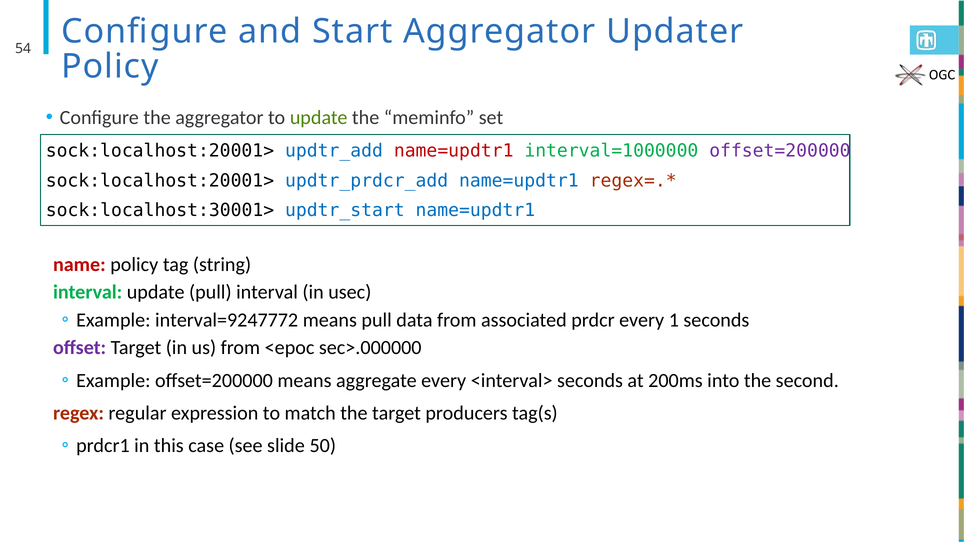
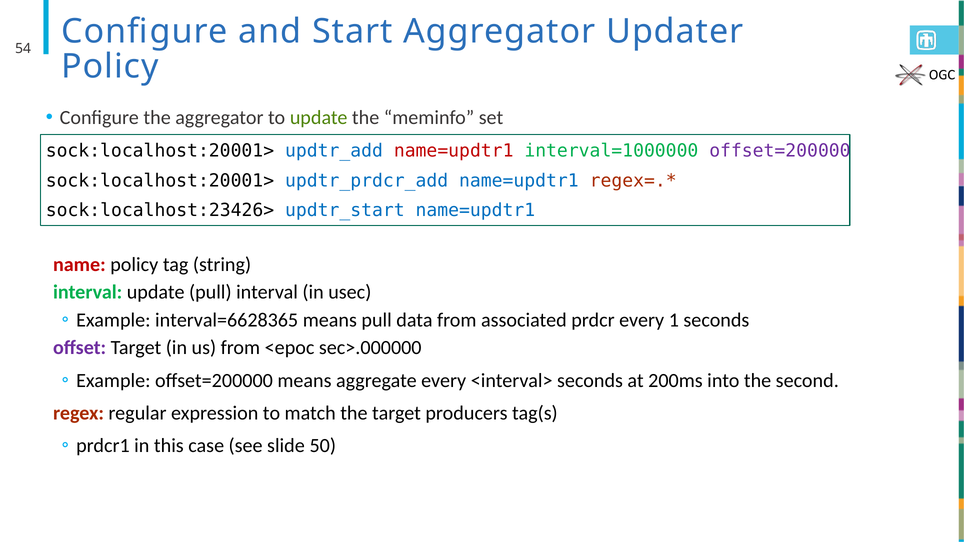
sock:localhost:30001>: sock:localhost:30001> -> sock:localhost:23426> (160, 211)
interval=9247772: interval=9247772 -> interval=6628365 (227, 320)
